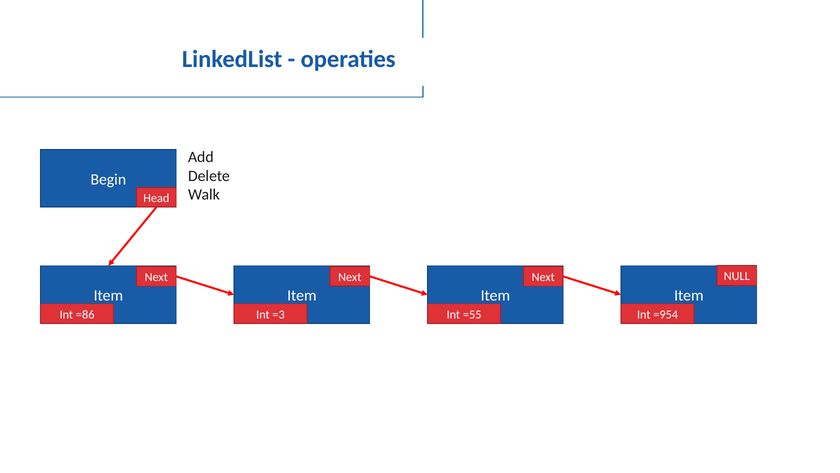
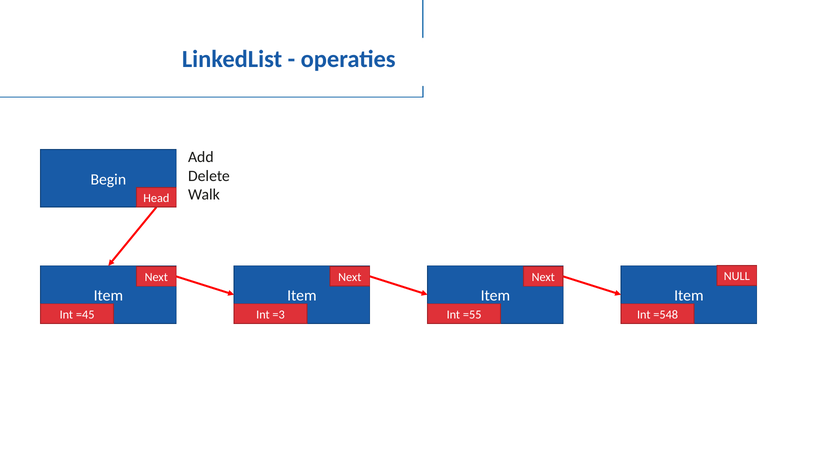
=86: =86 -> =45 (85, 314)
=954: =954 -> =548 (666, 314)
